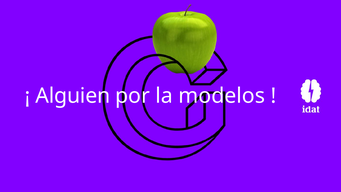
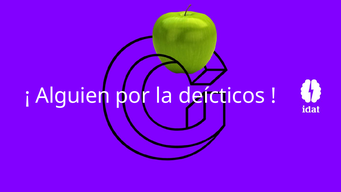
modelos: modelos -> deícticos (222, 96)
